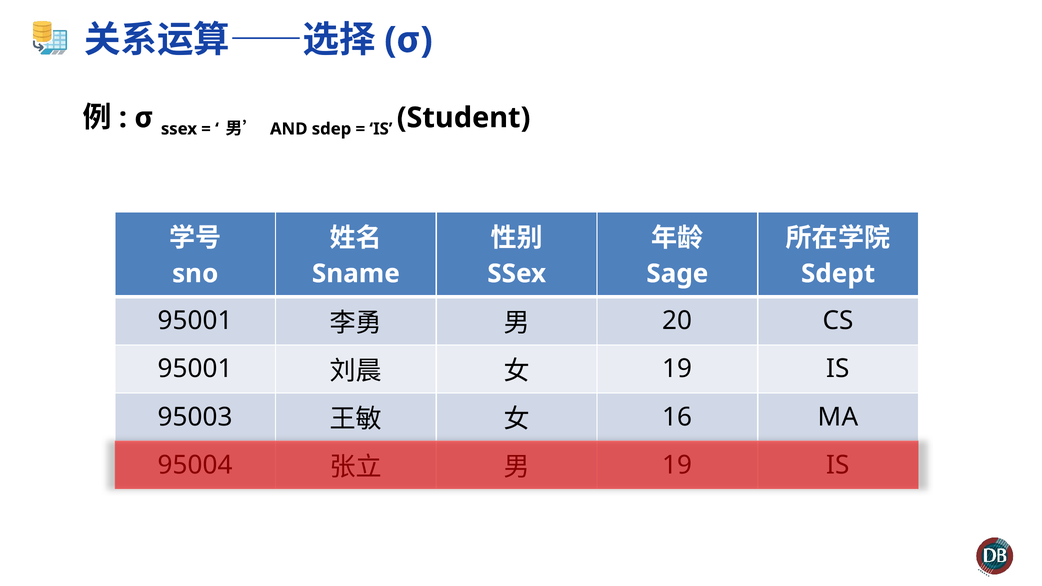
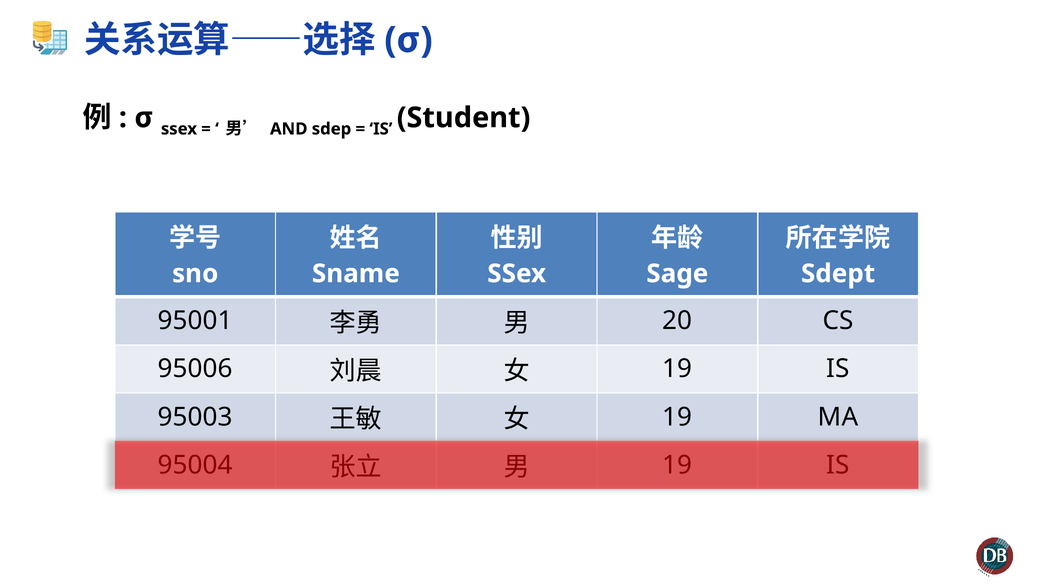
95001: 95001 -> 95006 (195, 369)
16: 16 -> 19 (677, 417)
